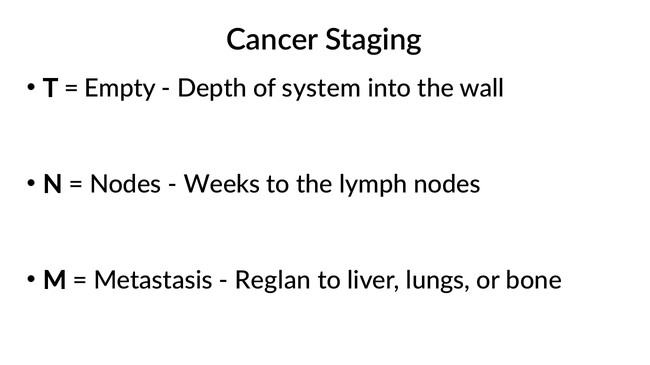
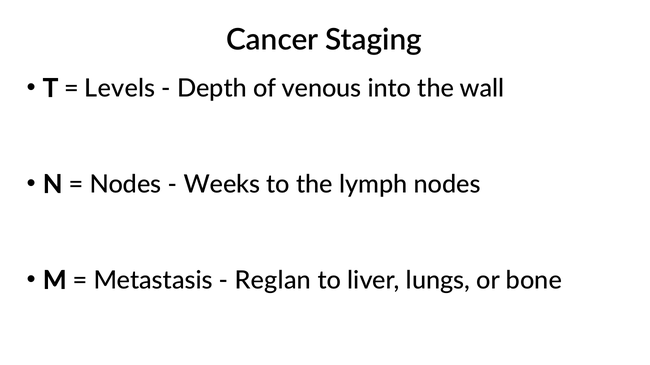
Empty: Empty -> Levels (120, 88)
system: system -> venous (322, 88)
